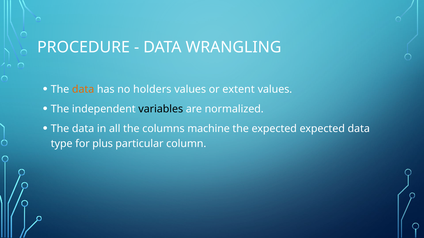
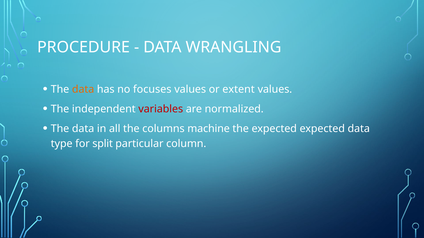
holders: holders -> focuses (152, 89)
variables colour: black -> red (161, 109)
plus: plus -> split (103, 144)
